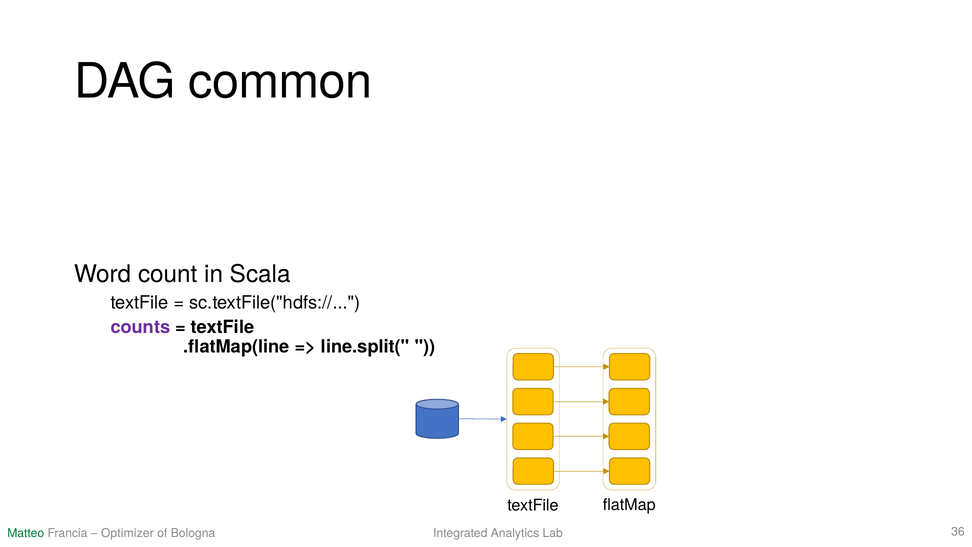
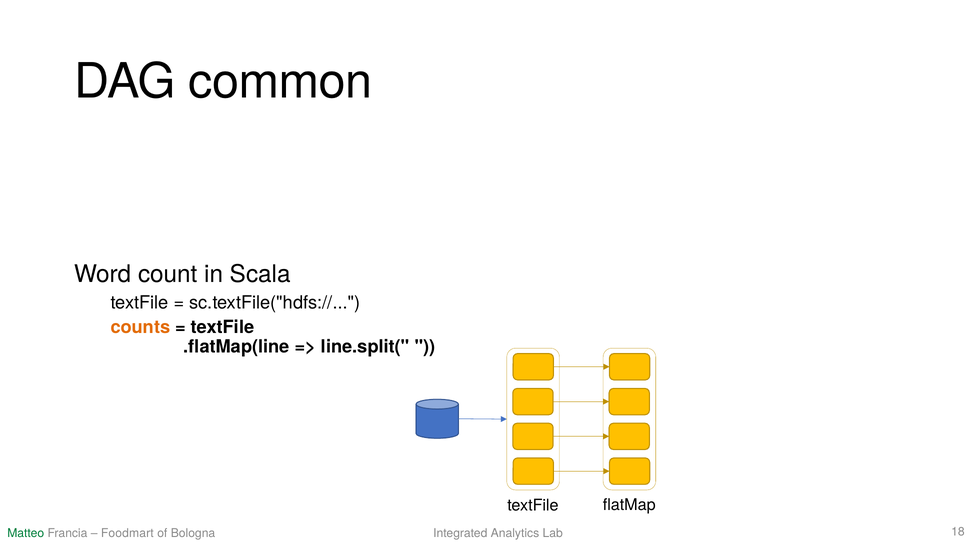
counts colour: purple -> orange (140, 327)
Optimizer: Optimizer -> Foodmart (127, 533)
36: 36 -> 18 (958, 532)
